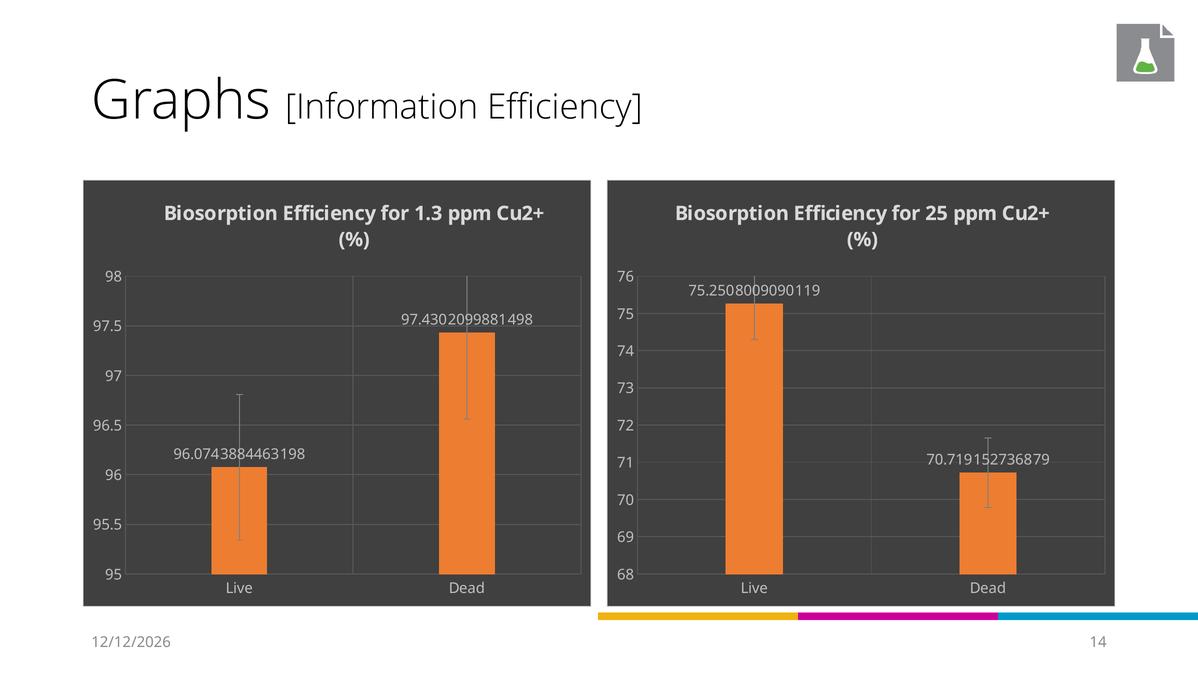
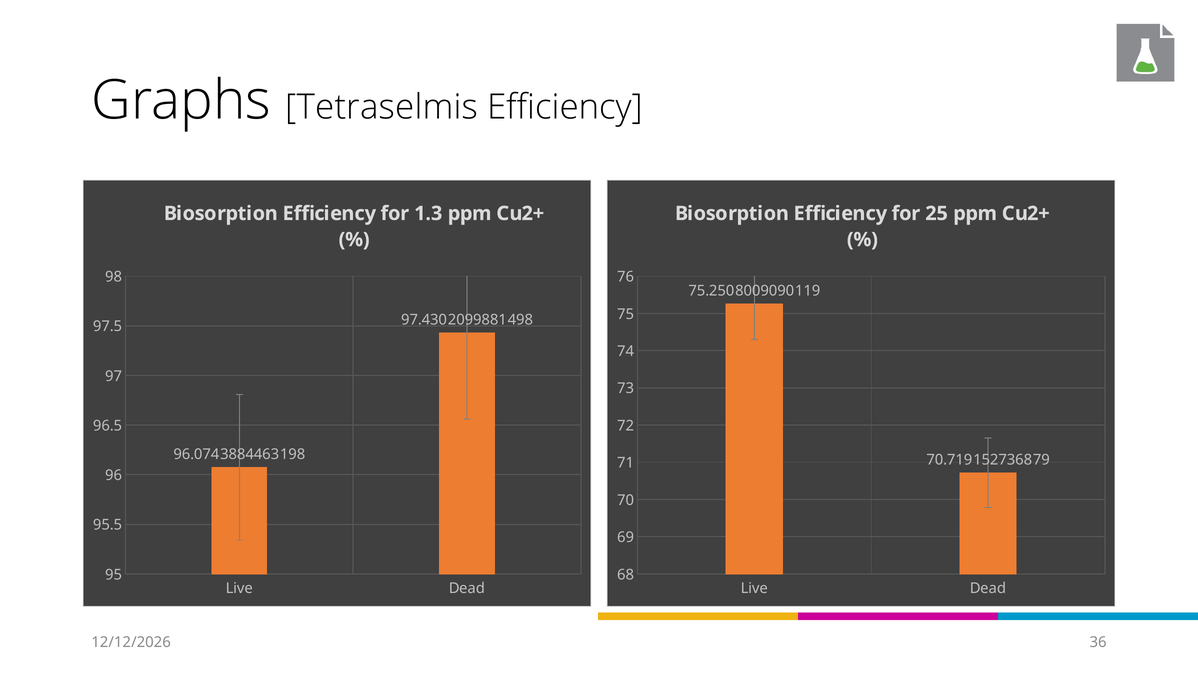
Information: Information -> Tetraselmis (382, 107)
14: 14 -> 36 (1098, 642)
